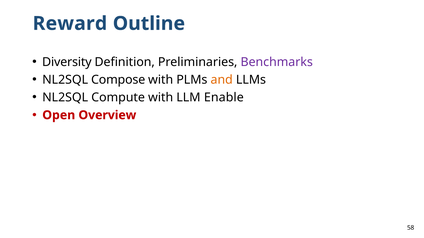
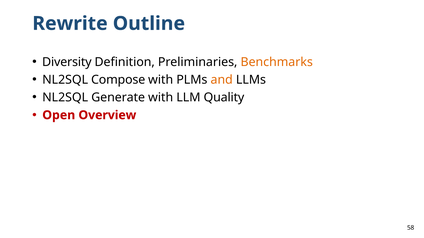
Reward: Reward -> Rewrite (70, 24)
Benchmarks colour: purple -> orange (277, 62)
Compute: Compute -> Generate (118, 98)
Enable: Enable -> Quality (224, 98)
